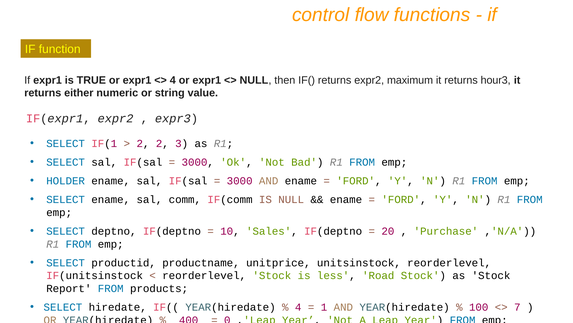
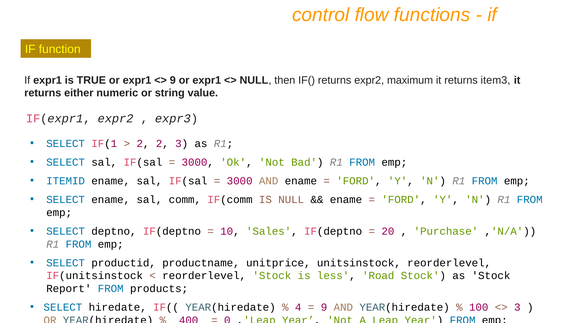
4: 4 -> 9 (173, 80)
hour3: hour3 -> item3 (496, 80)
HOLDER: HOLDER -> ITEMID (66, 181)
1: 1 -> 9 (324, 307)
7: 7 -> 3 (517, 307)
